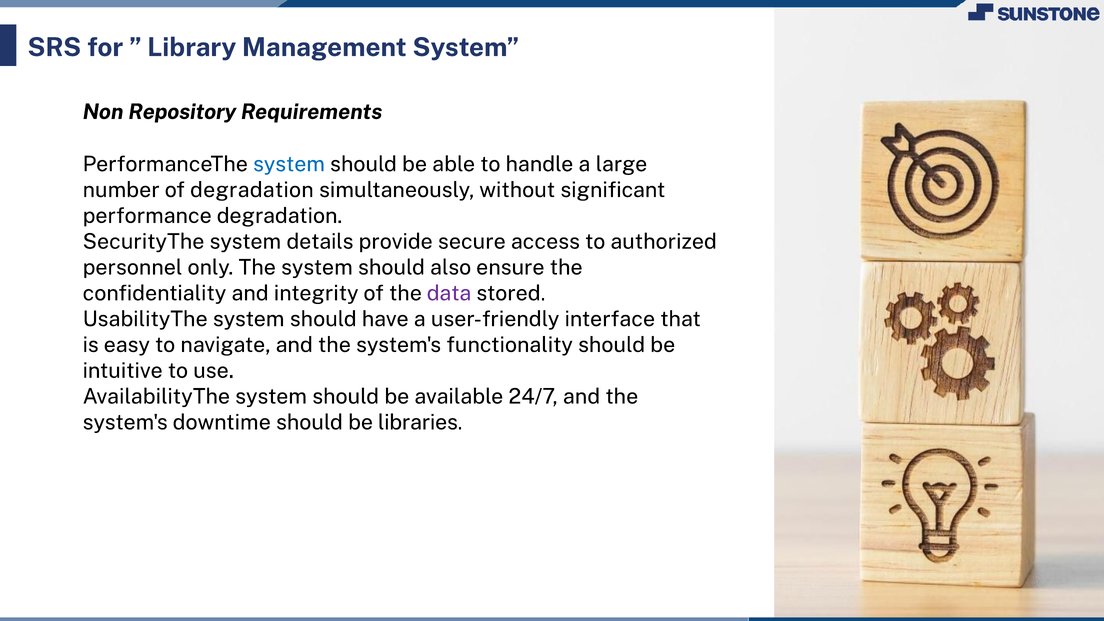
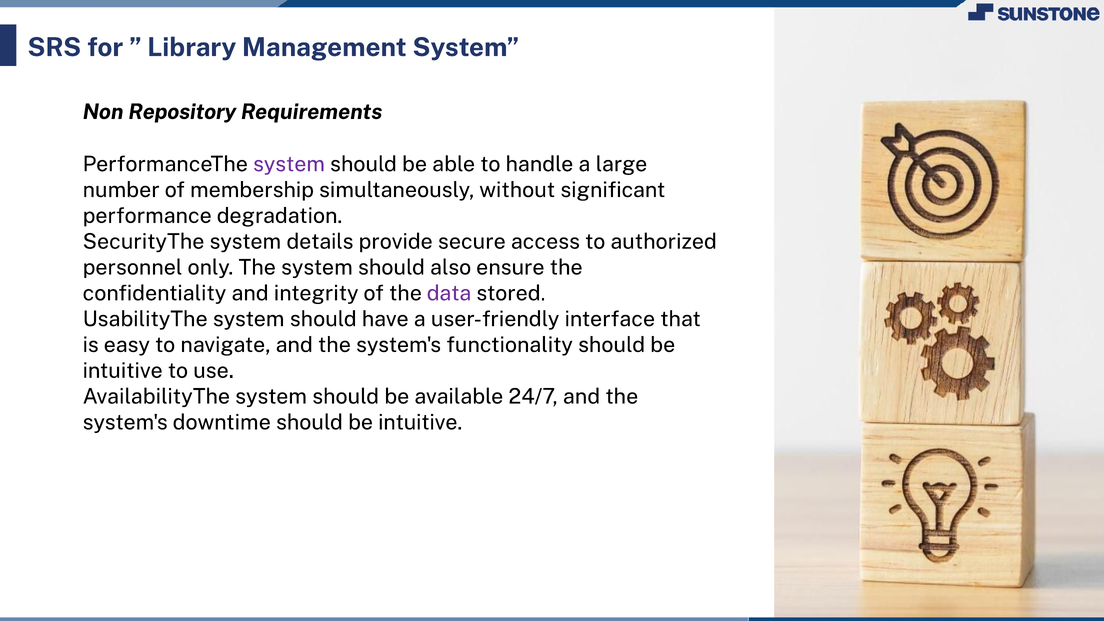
system colour: blue -> purple (289, 164)
of degradation: degradation -> membership (252, 190)
downtime should be libraries: libraries -> intuitive (420, 422)
